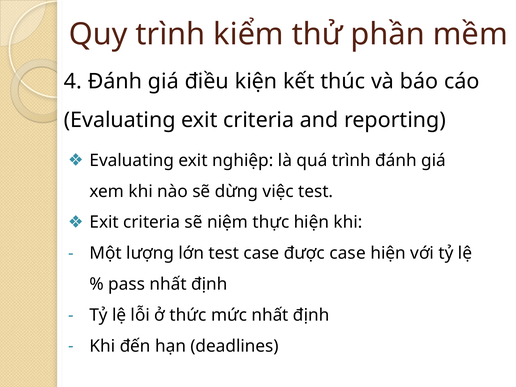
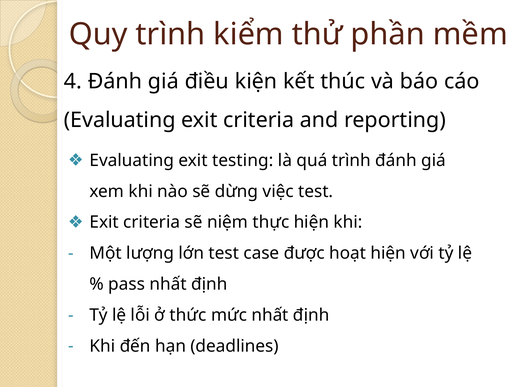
nghiệp: nghiệp -> testing (243, 160)
được case: case -> hoạt (348, 253)
